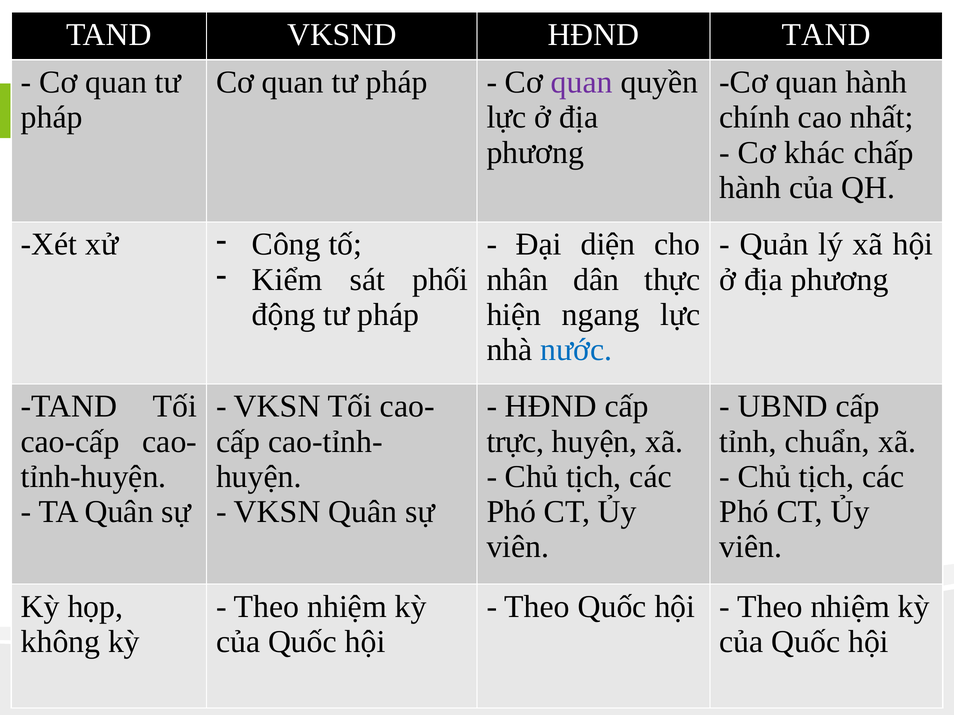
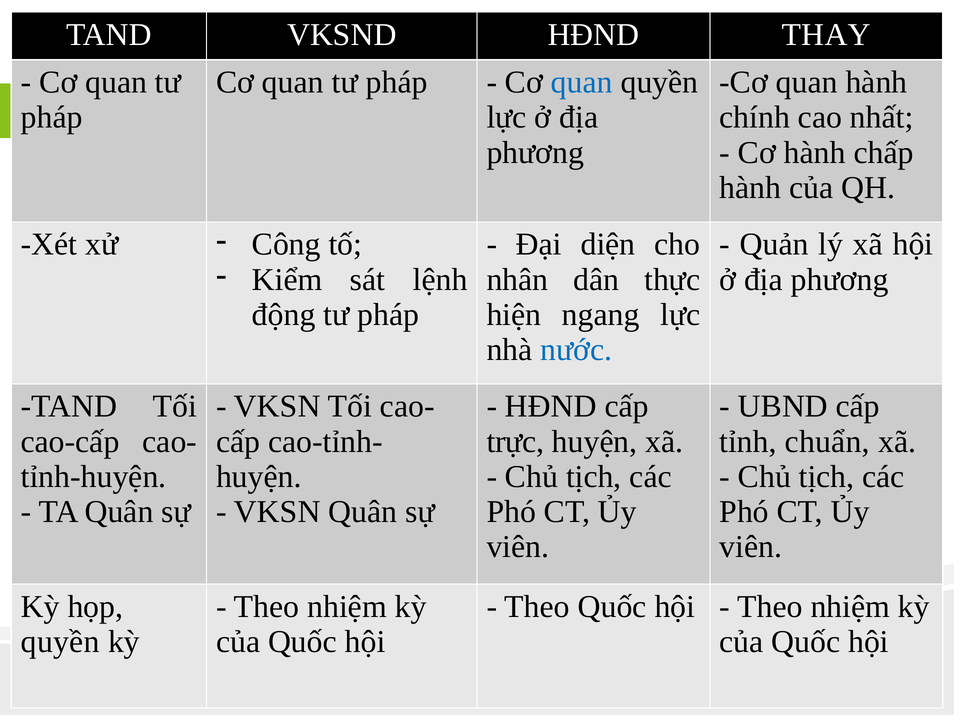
HĐND TAND: TAND -> THAY (826, 35)
quan colour: purple -> blue (582, 82)
Cơ khác: khác -> hành (815, 153)
phối: phối -> lệnh (440, 280)
không: không -> quyền (60, 642)
